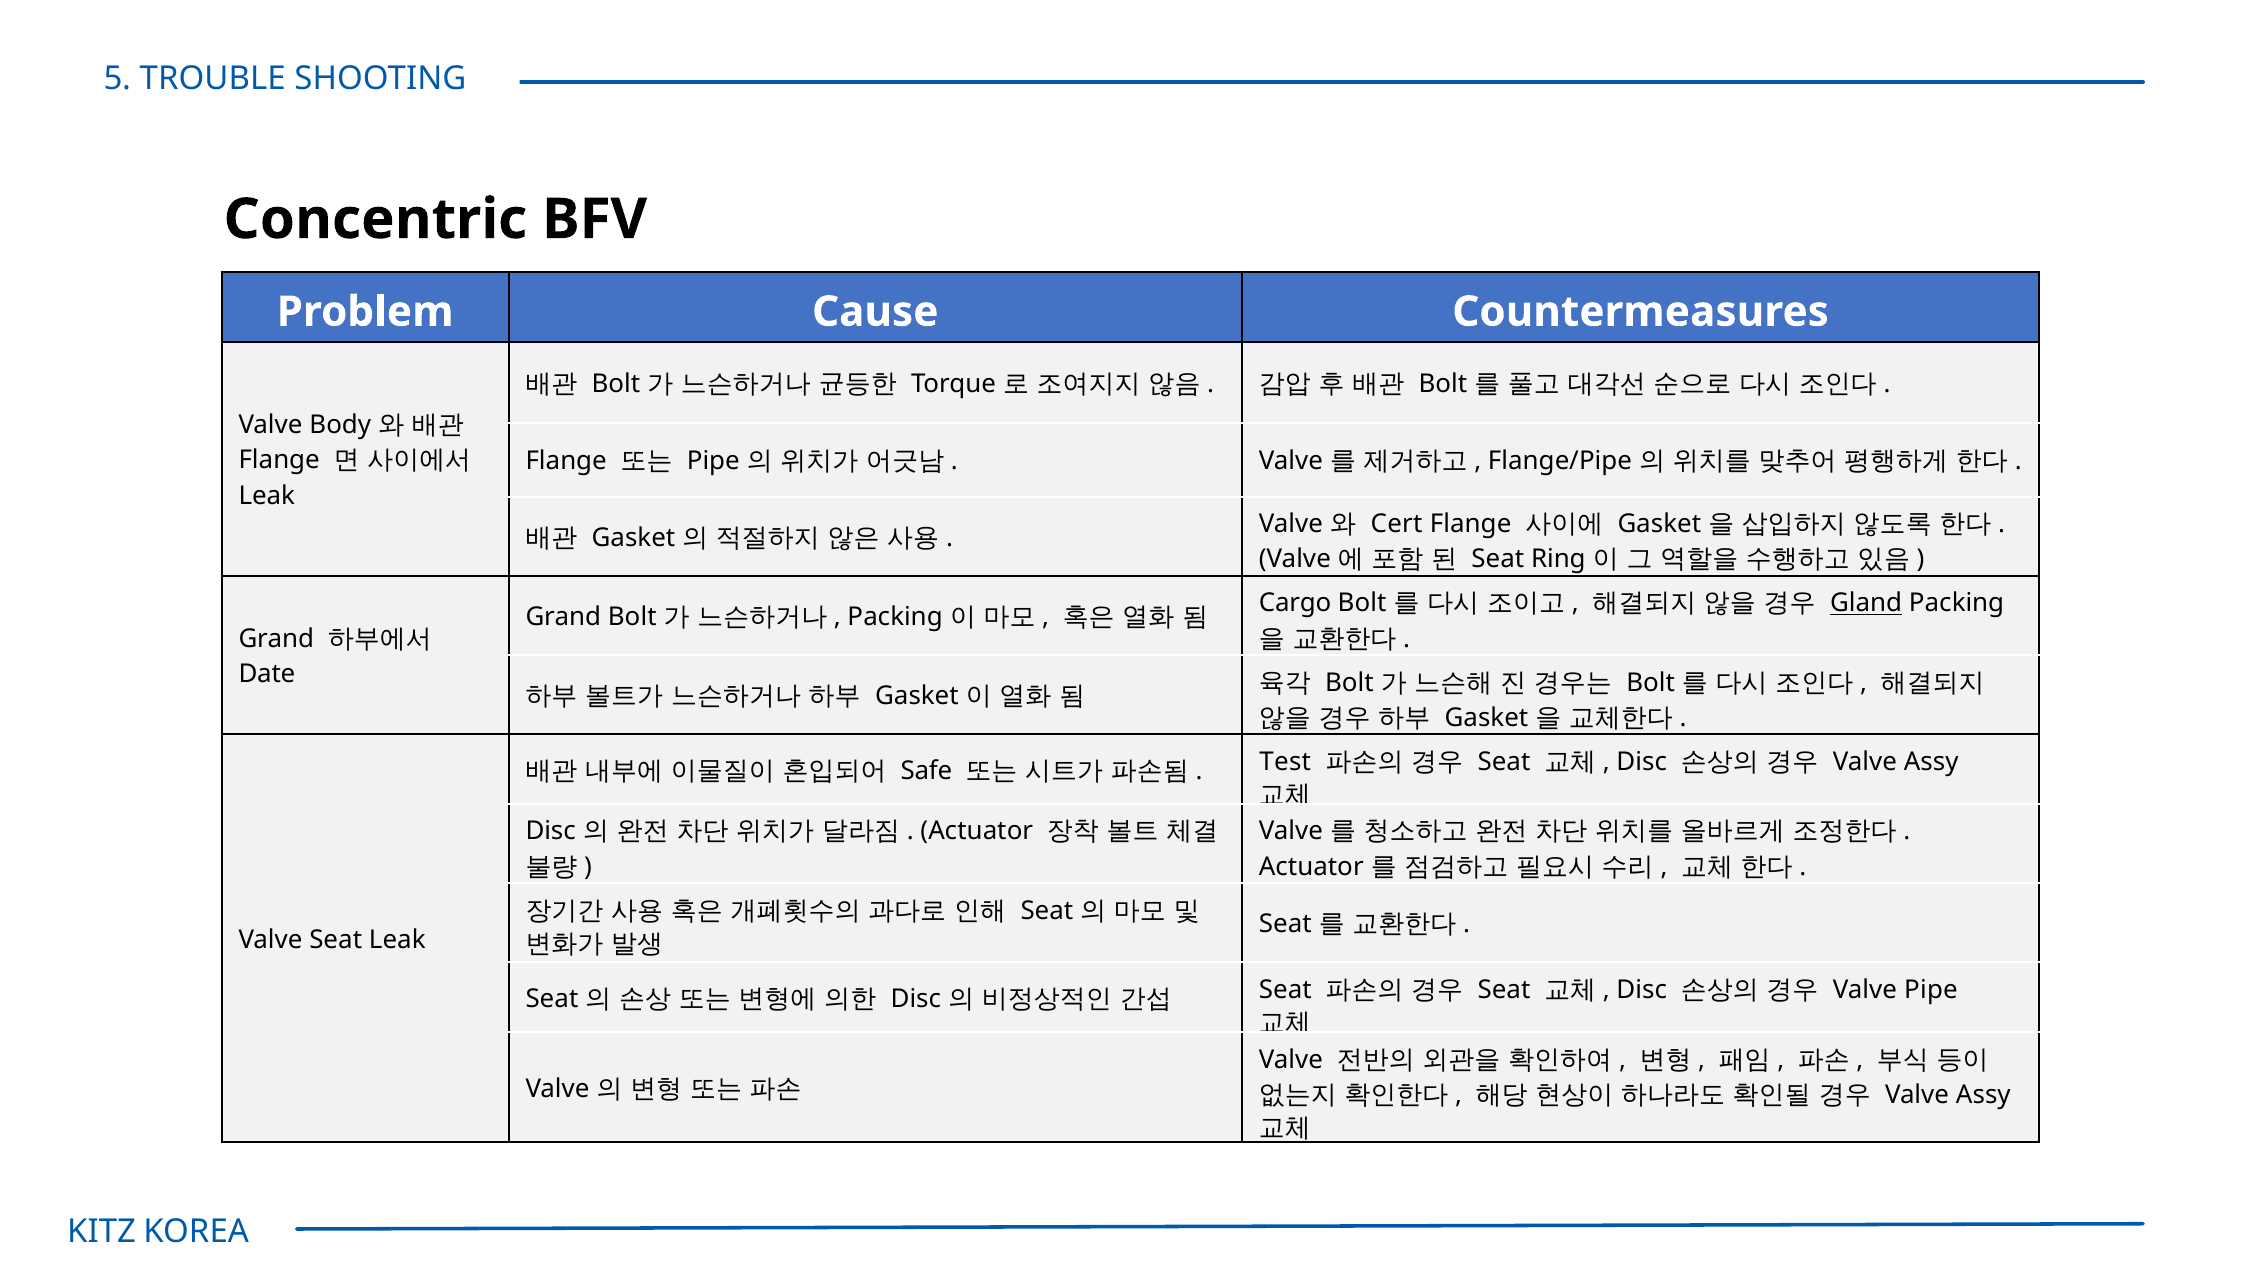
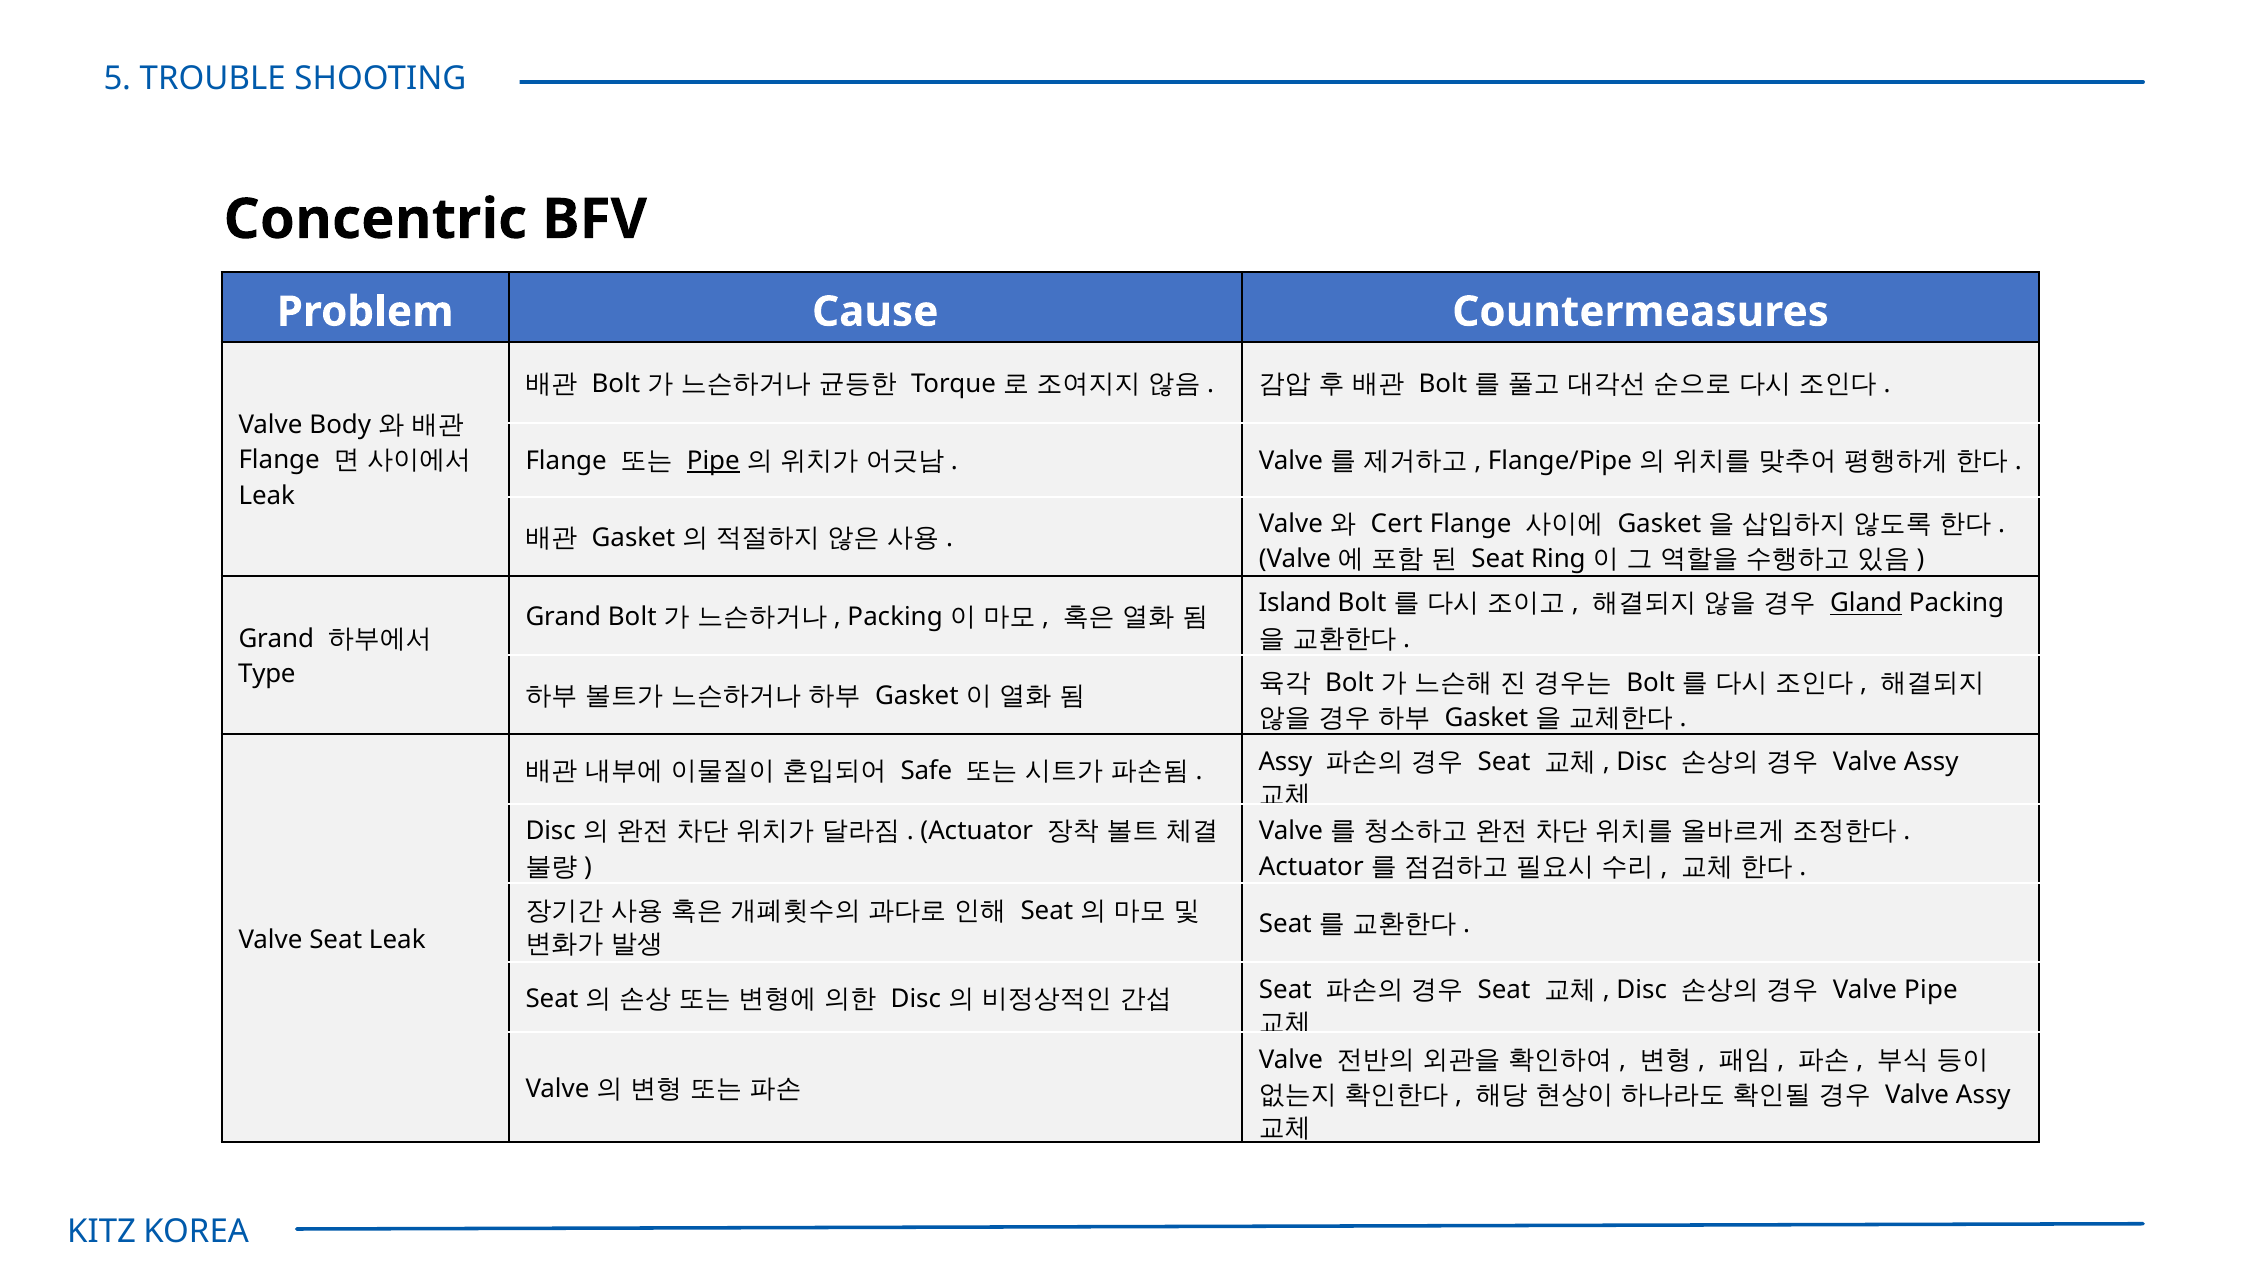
Pipe underline: none -> present (713, 461)
Cargo: Cargo -> Island (1295, 603)
Date: Date -> Type (267, 674)
Test: Test -> Assy (1286, 762)
